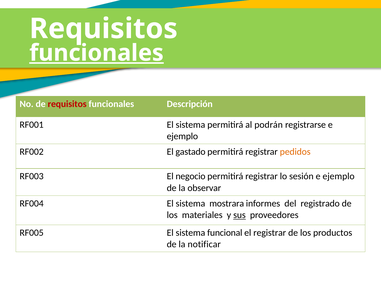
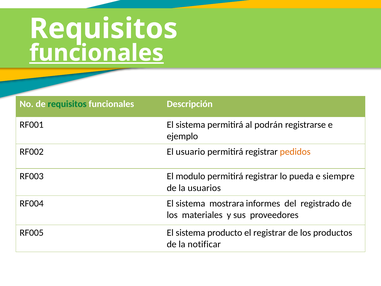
requisitos colour: red -> green (67, 104)
gastado: gastado -> usuario (190, 152)
negocio: negocio -> modulo (190, 176)
sesión: sesión -> pueda (301, 176)
ejemplo: ejemplo -> siempre (339, 176)
observar: observar -> usuarios (204, 188)
sus underline: present -> none (239, 215)
funcional: funcional -> producto (225, 232)
